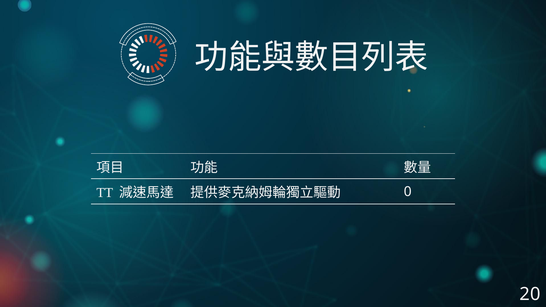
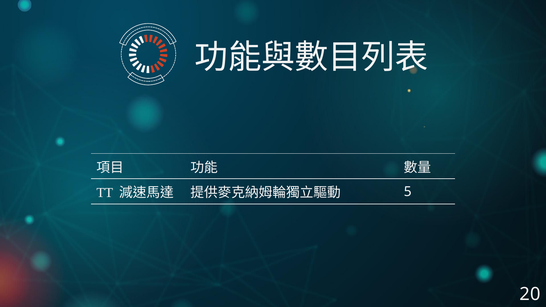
0: 0 -> 5 (408, 192)
